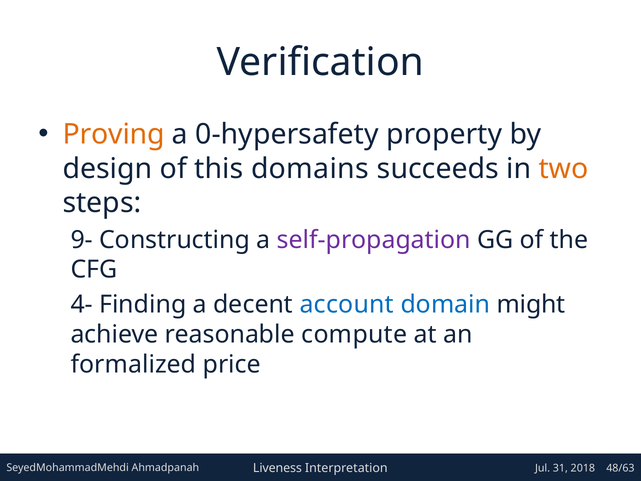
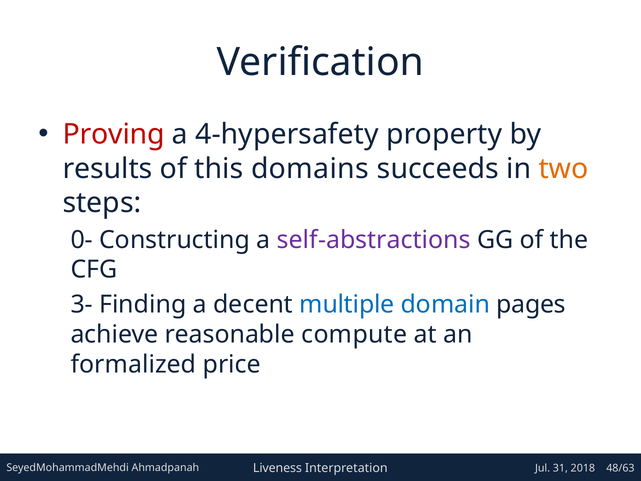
Proving colour: orange -> red (114, 134)
0-hypersafety: 0-hypersafety -> 4-hypersafety (287, 134)
design: design -> results (108, 169)
9-: 9- -> 0- (82, 240)
self-propagation: self-propagation -> self-abstractions (374, 240)
4-: 4- -> 3- (82, 304)
account: account -> multiple (347, 304)
might: might -> pages (531, 304)
